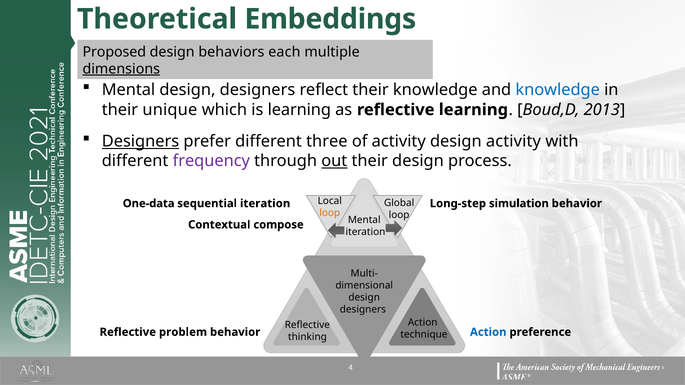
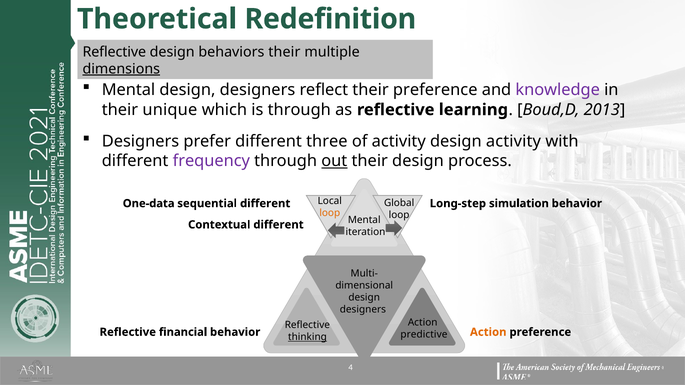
Embeddings: Embeddings -> Redefinition (330, 19)
Proposed: Proposed -> Reflective (114, 52)
behaviors each: each -> their (284, 52)
their knowledge: knowledge -> preference (435, 90)
knowledge colour: blue -> purple (558, 90)
is learning: learning -> through (299, 110)
Designers underline: present -> none (141, 142)
sequential iteration: iteration -> different (265, 204)
Contextual compose: compose -> different (278, 225)
problem: problem -> financial (183, 332)
Action colour: blue -> orange (488, 332)
technique: technique -> predictive (424, 335)
thinking underline: none -> present (307, 337)
